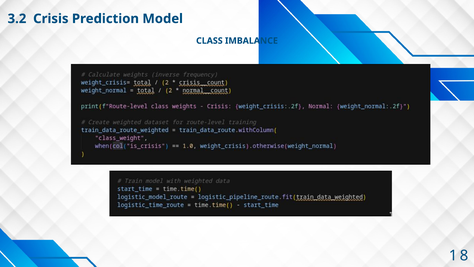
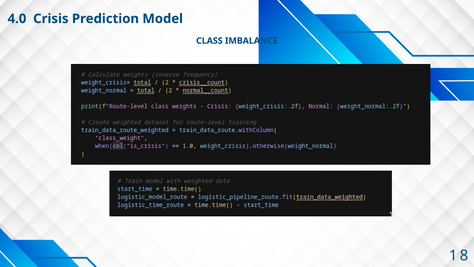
3.2: 3.2 -> 4.0 (17, 19)
